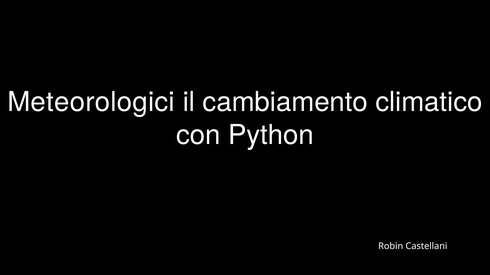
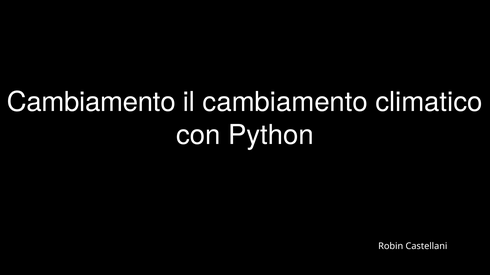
Meteorologici: Meteorologici -> Cambiamento (91, 102)
